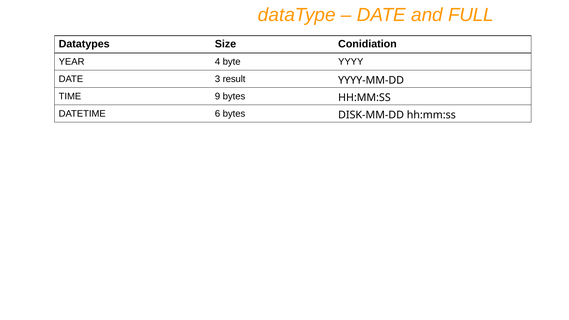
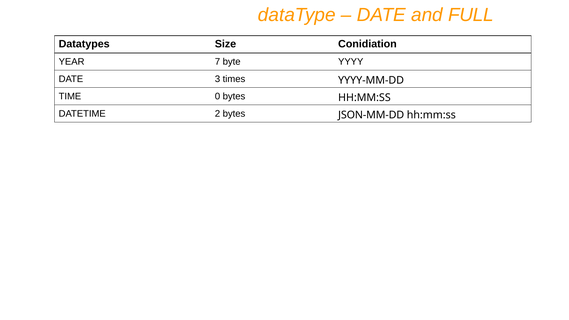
4: 4 -> 7 (218, 62)
result: result -> times (234, 79)
9: 9 -> 0 (218, 96)
6: 6 -> 2 (218, 114)
DISK-MM-DD: DISK-MM-DD -> JSON-MM-DD (371, 115)
